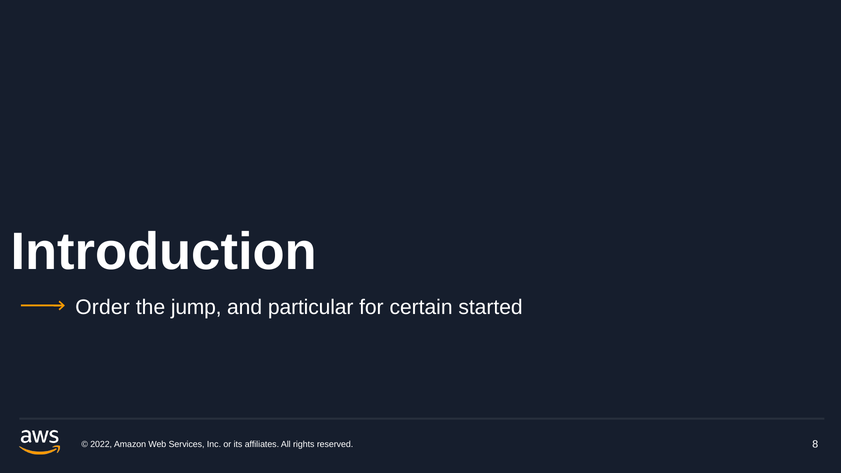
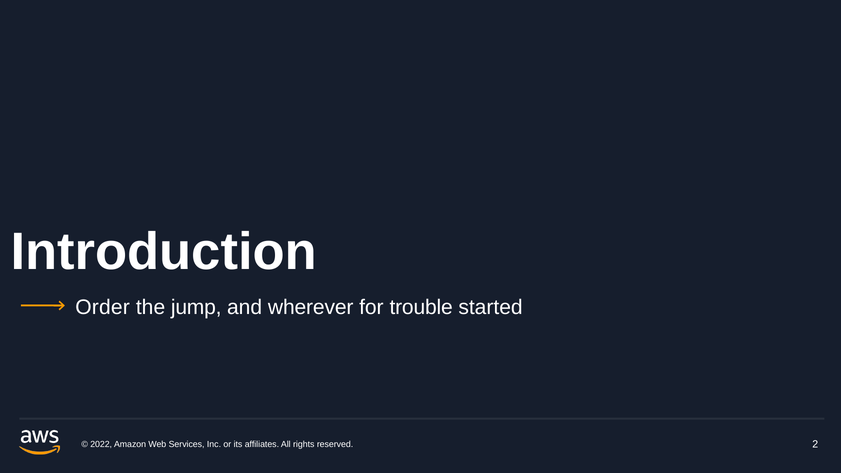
particular: particular -> wherever (311, 307)
certain: certain -> trouble (421, 307)
8: 8 -> 2 (815, 444)
